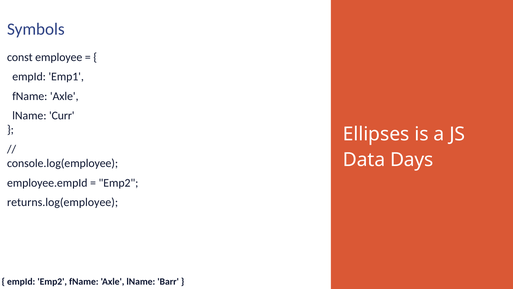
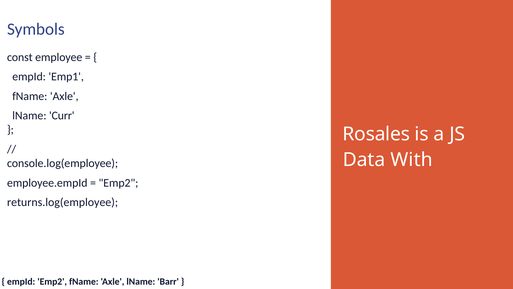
Ellipses: Ellipses -> Rosales (376, 134)
Days: Days -> With (412, 159)
